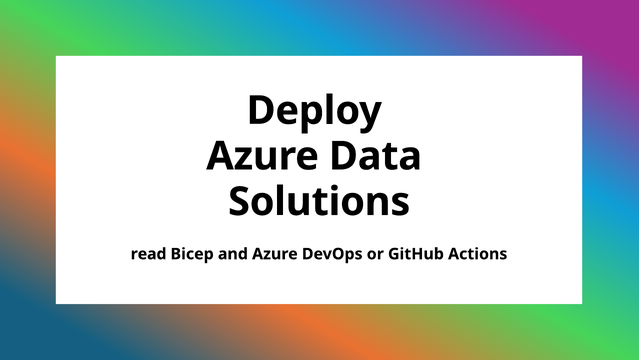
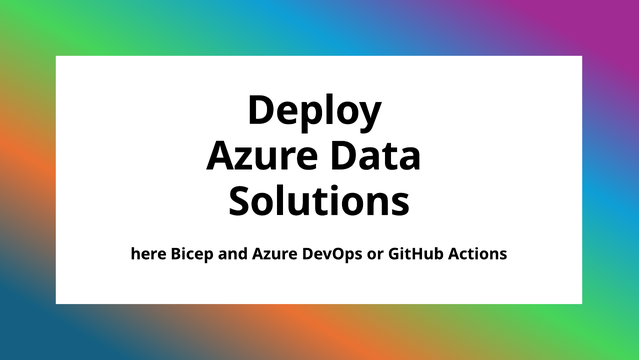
read: read -> here (149, 254)
